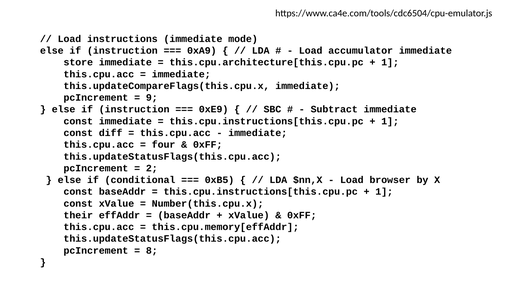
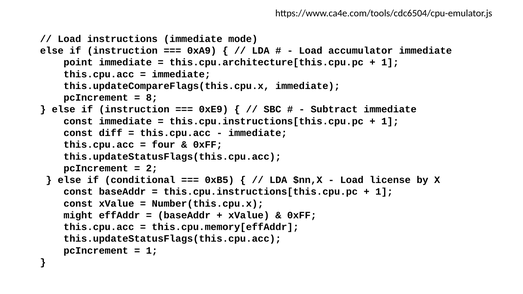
store: store -> point (78, 62)
9: 9 -> 8 (152, 98)
browser: browser -> license (390, 180)
their: their -> might (78, 215)
8: 8 -> 1 (152, 251)
